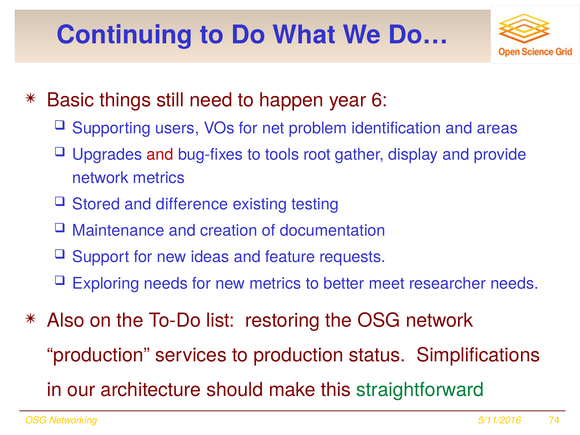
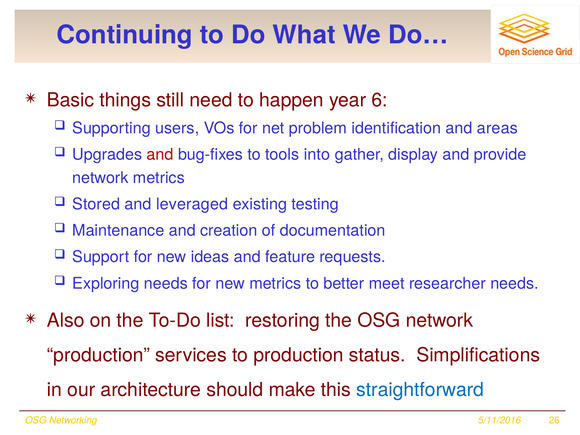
root: root -> into (317, 154)
difference: difference -> leveraged (192, 204)
straightforward colour: green -> blue (420, 390)
74: 74 -> 26 (554, 420)
